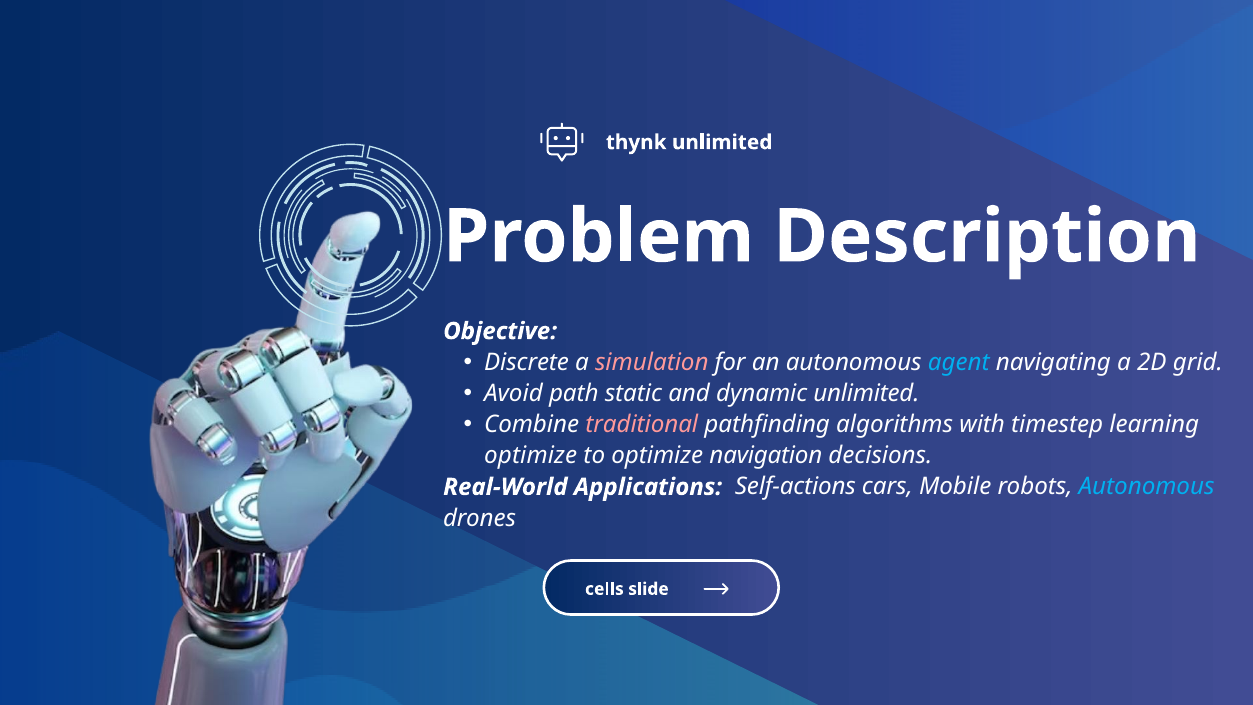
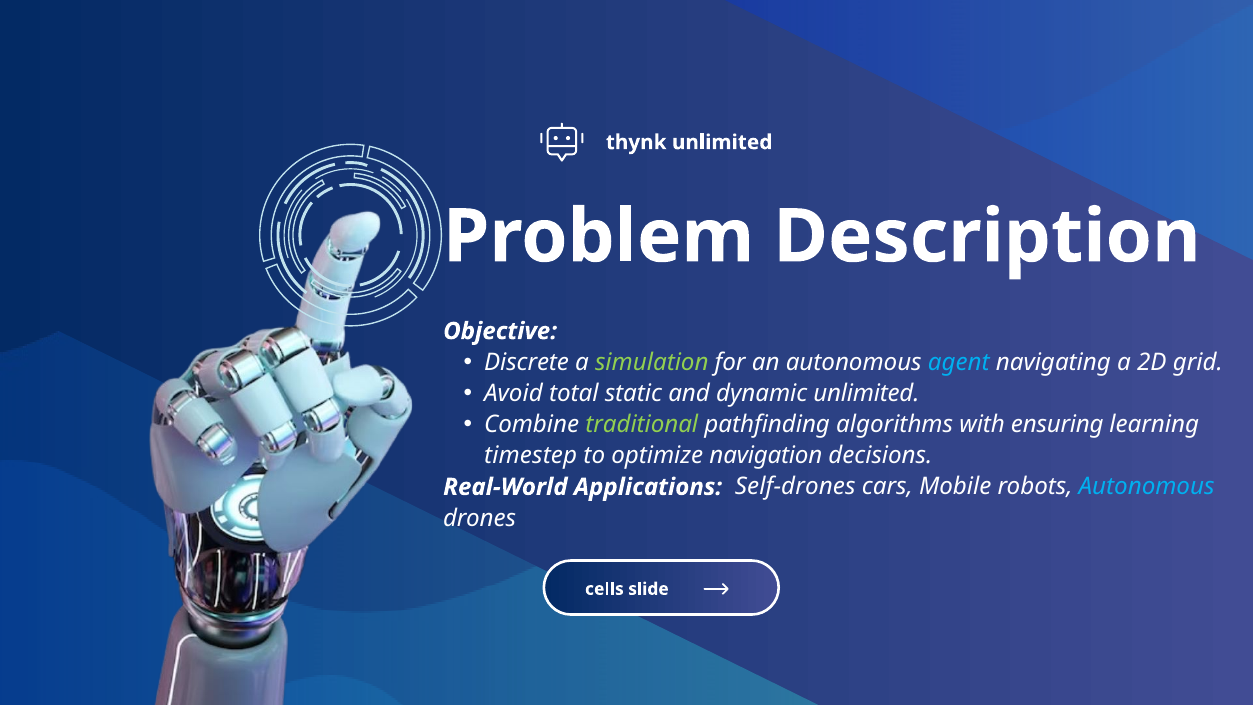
simulation colour: pink -> light green (652, 362)
path: path -> total (574, 393)
traditional colour: pink -> light green (642, 425)
timestep: timestep -> ensuring (1057, 425)
optimize: optimize -> timestep (531, 456)
Self-actions: Self-actions -> Self-drones (795, 487)
